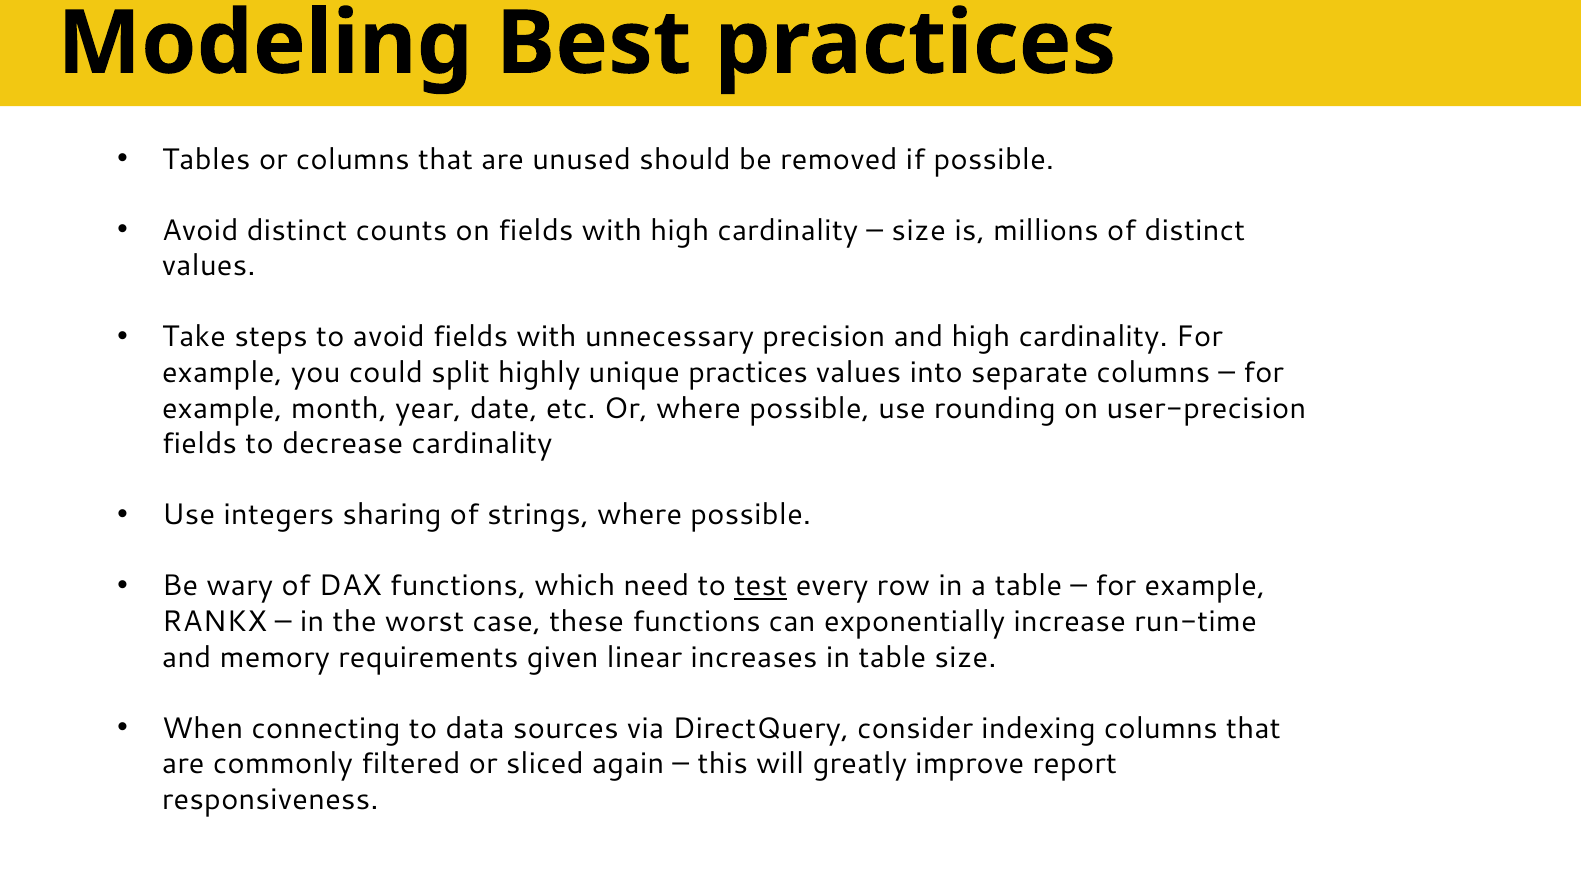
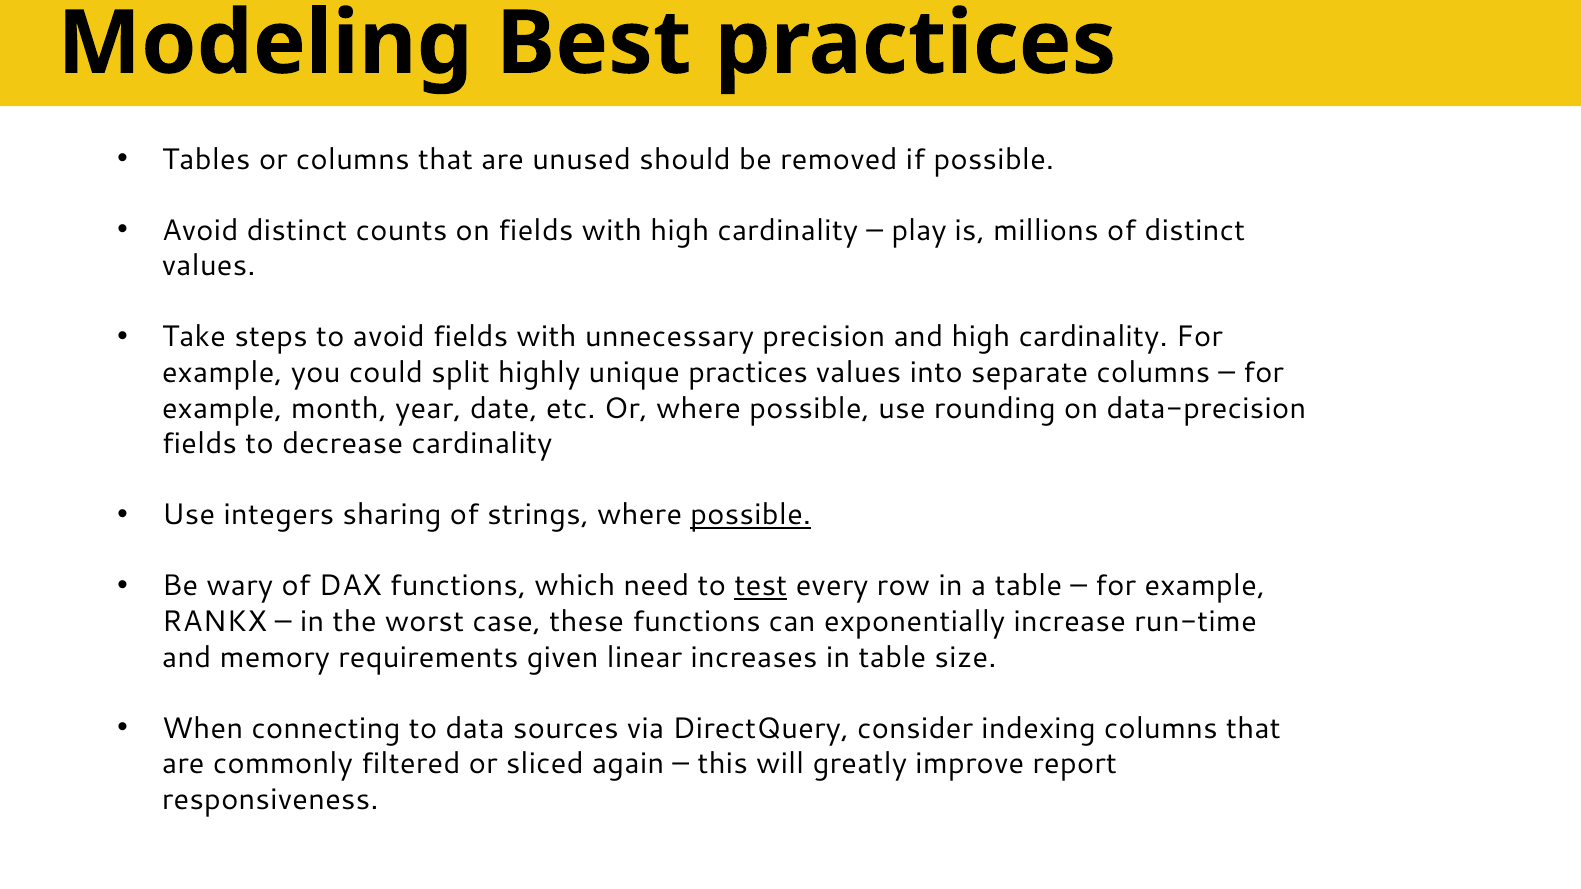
size: size -> play (919, 231)
user-precision: user-precision -> data-precision (1206, 408)
possible underline: none -> present (751, 515)
